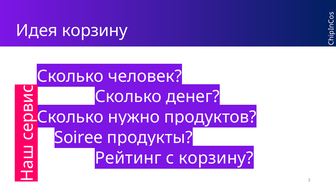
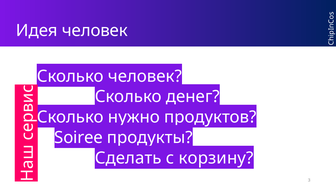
Идея корзину: корзину -> человек (95, 31)
Рейтинг: Рейтинг -> Сделать (128, 158)
